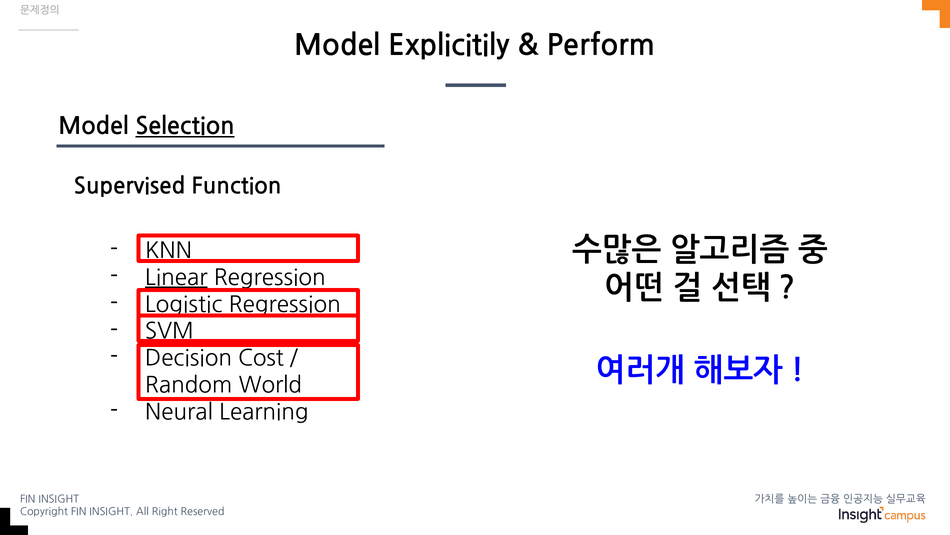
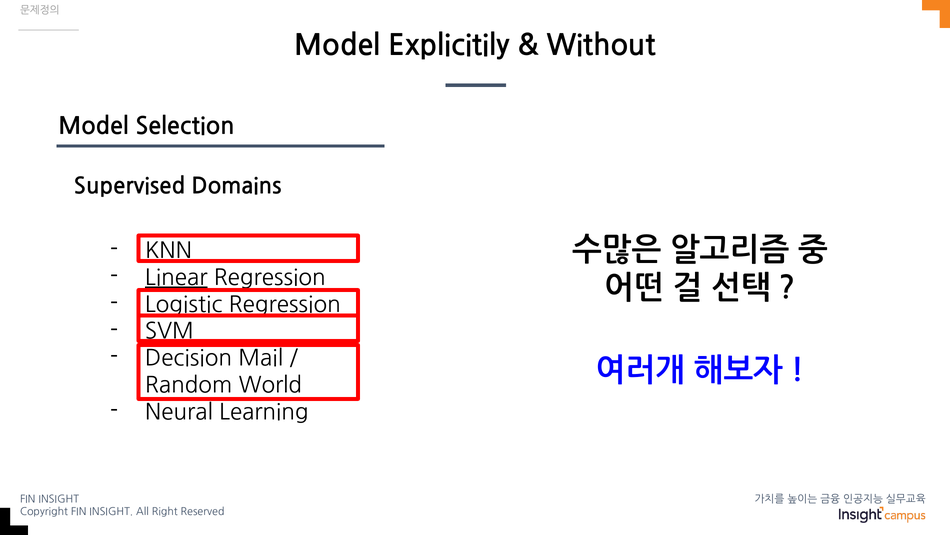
Perform: Perform -> Without (601, 46)
Selection underline: present -> none (185, 126)
Function: Function -> Domains (237, 186)
Cost: Cost -> Mail (261, 358)
